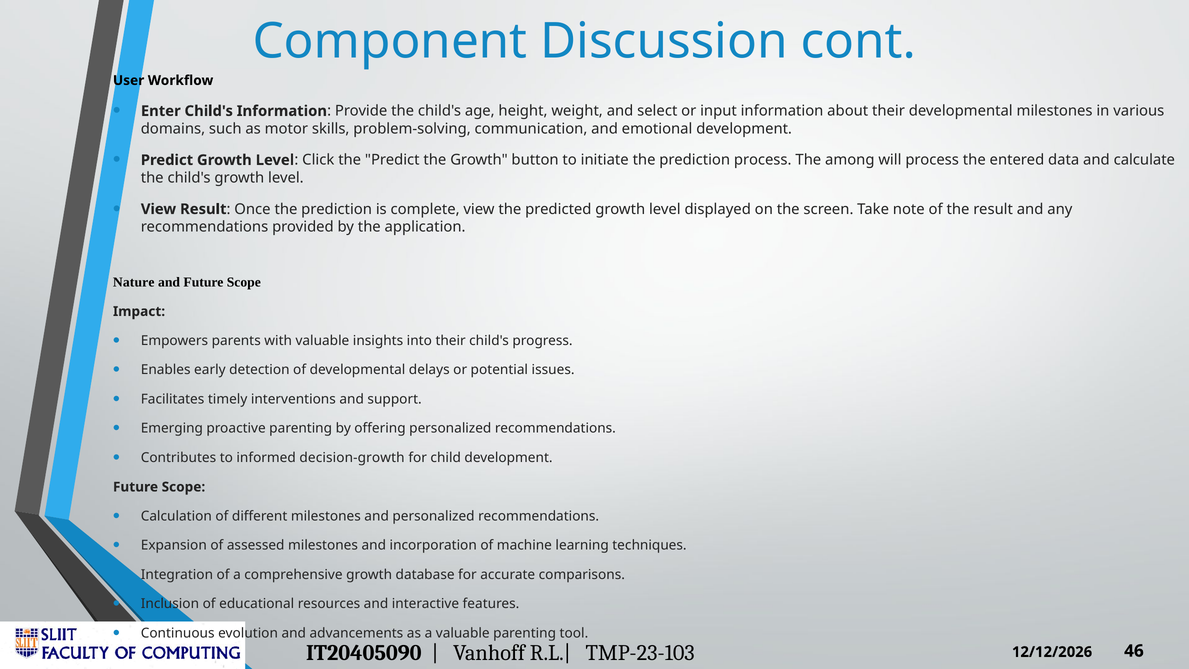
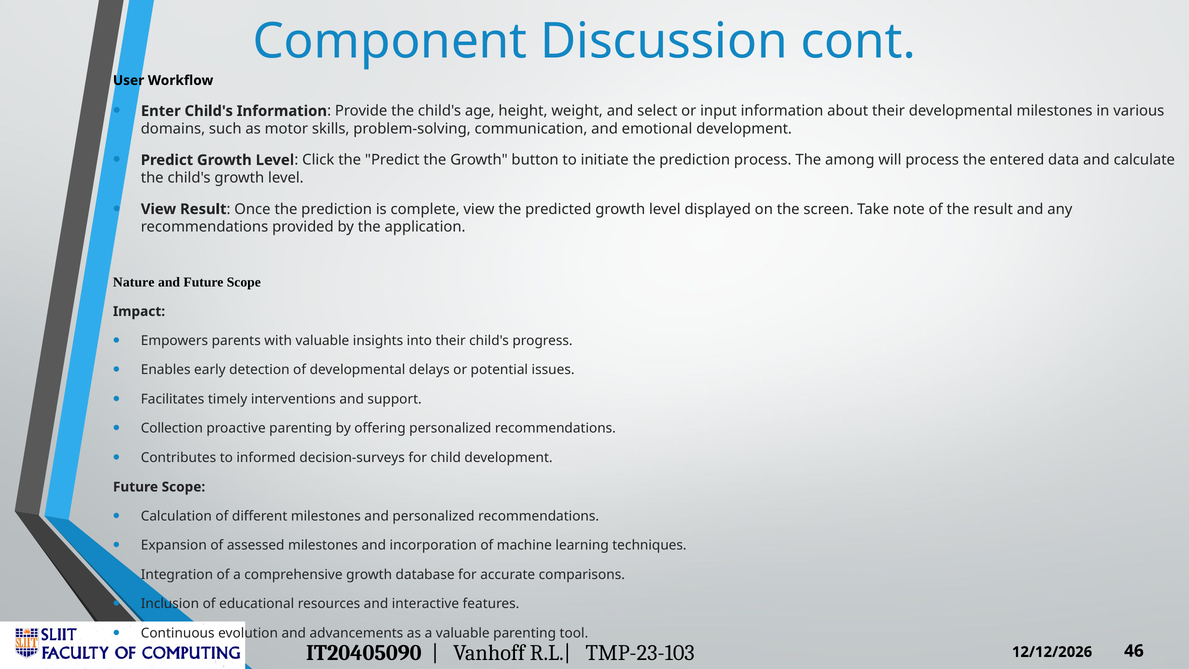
Emerging: Emerging -> Collection (172, 428)
decision-growth: decision-growth -> decision-surveys (352, 458)
